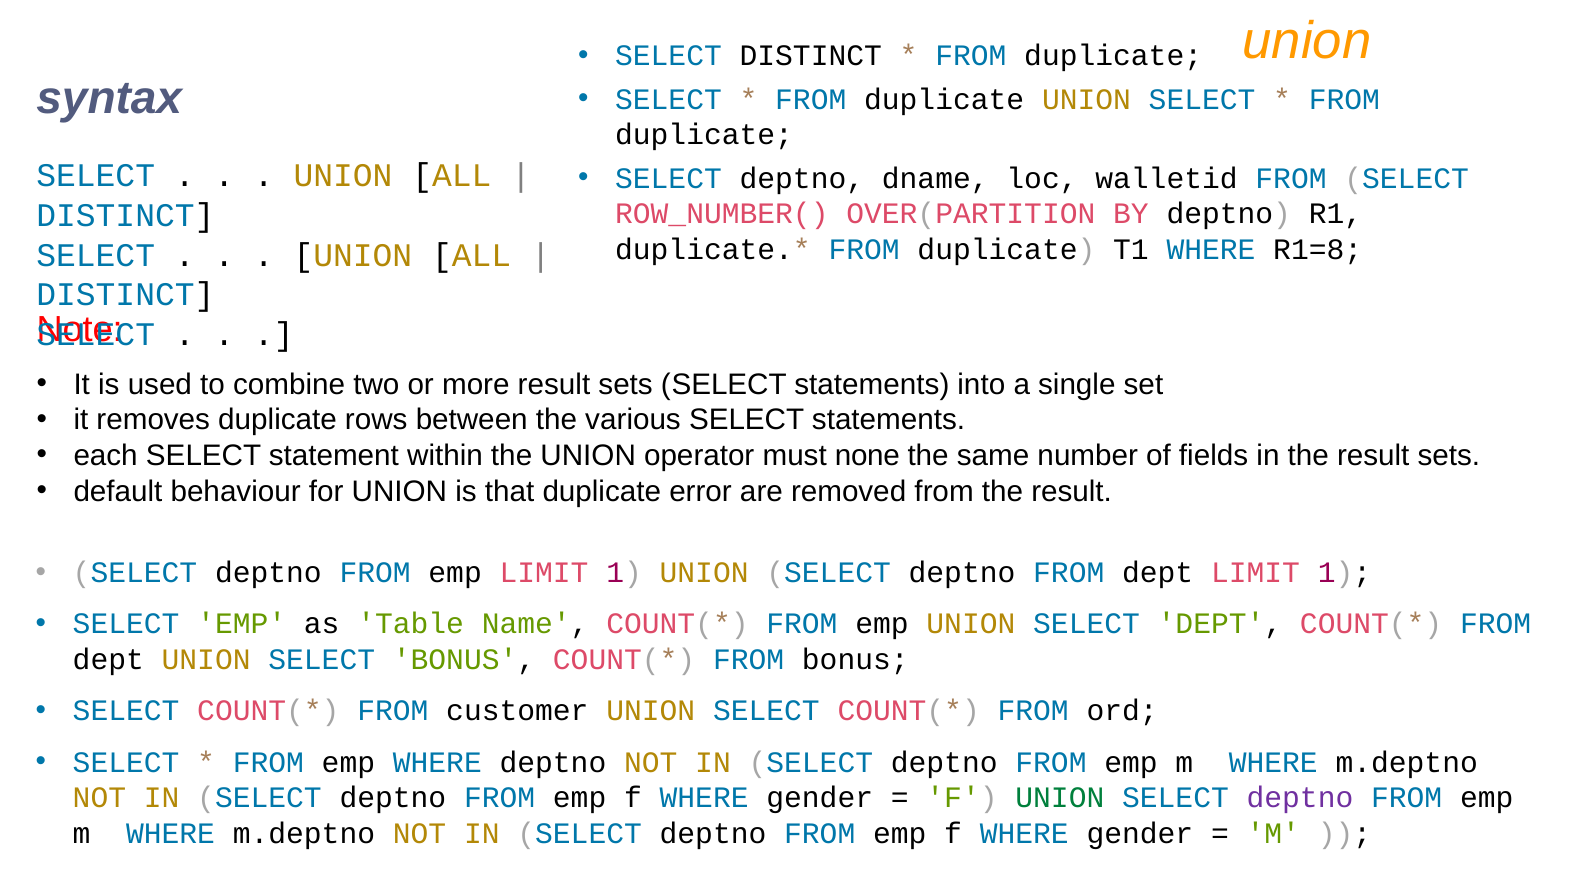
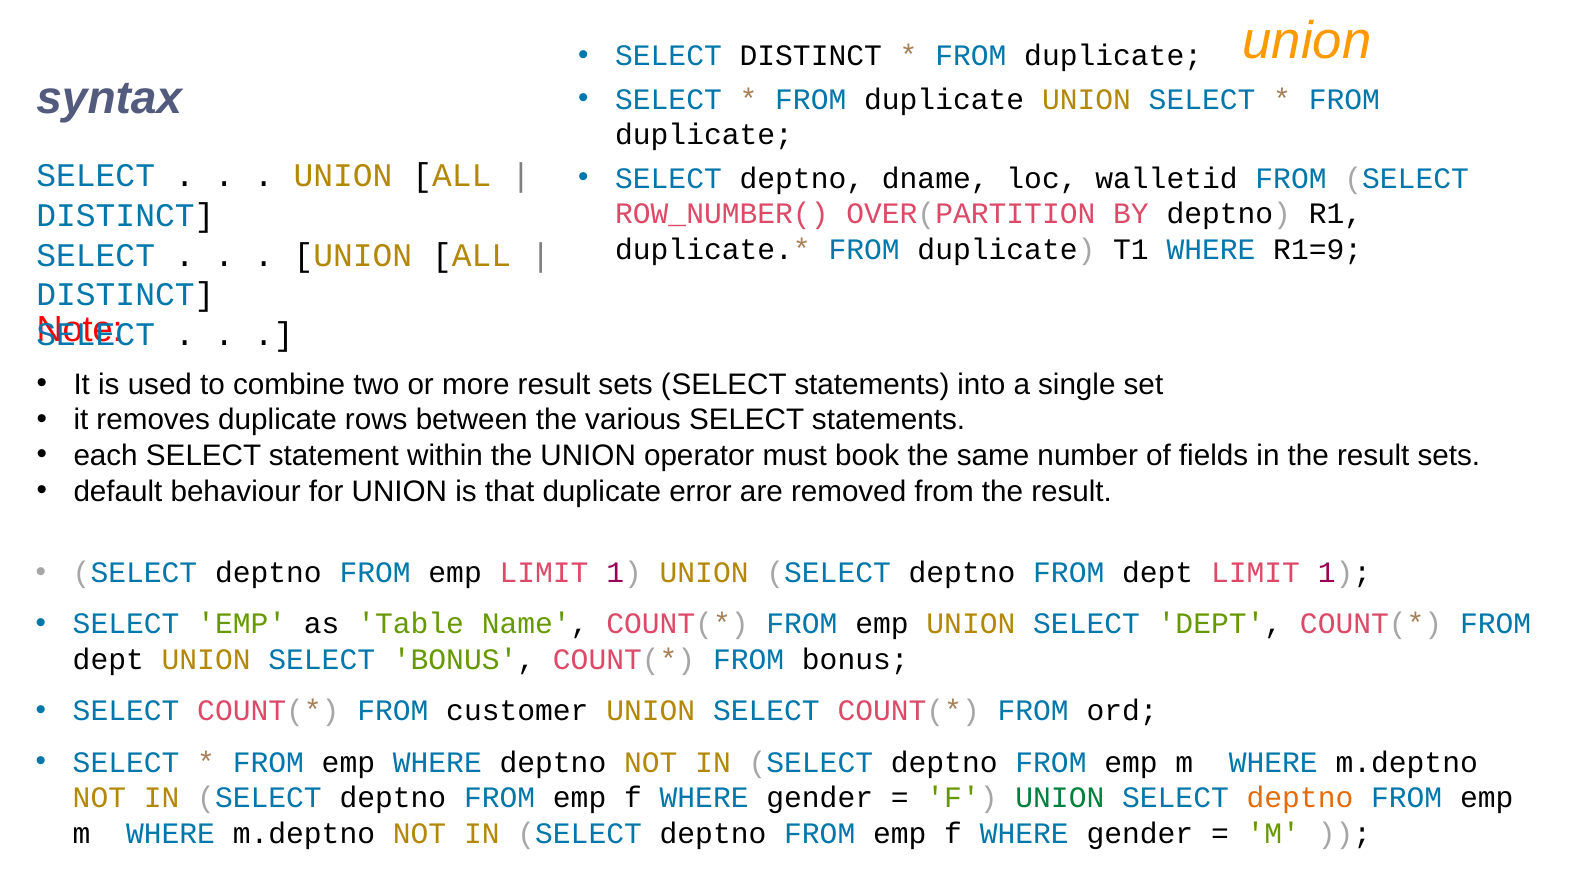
R1=8: R1=8 -> R1=9 (1318, 250)
none: none -> book (867, 455)
deptno colour: purple -> orange (1300, 798)
